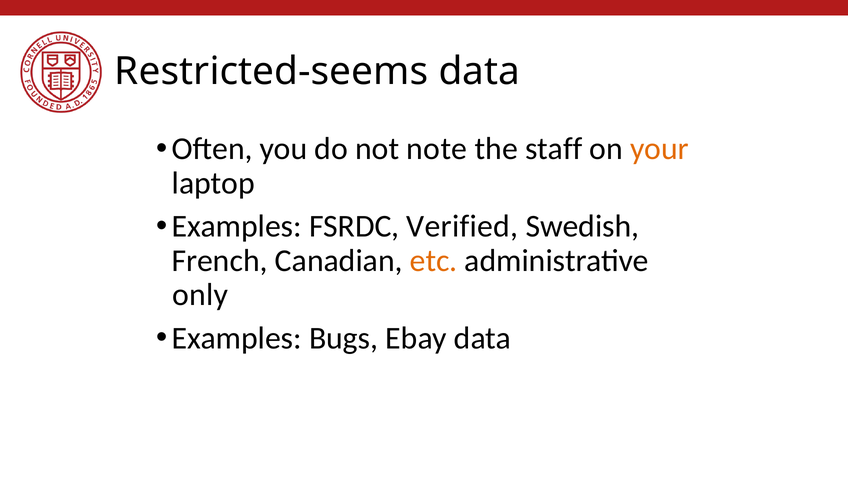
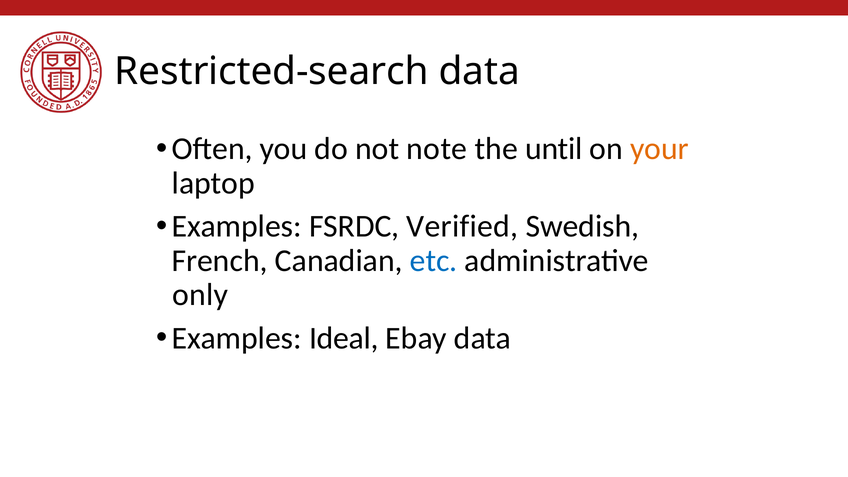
Restricted-seems: Restricted-seems -> Restricted-search (272, 71)
staff: staff -> until (554, 149)
etc colour: orange -> blue (434, 261)
Bugs: Bugs -> Ideal (344, 338)
